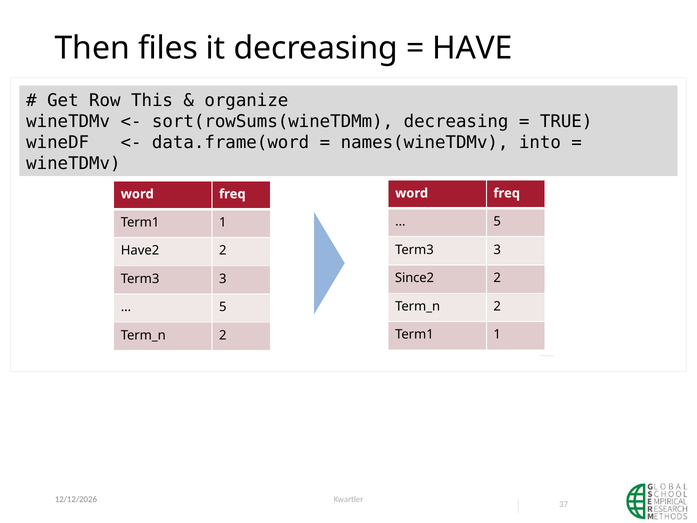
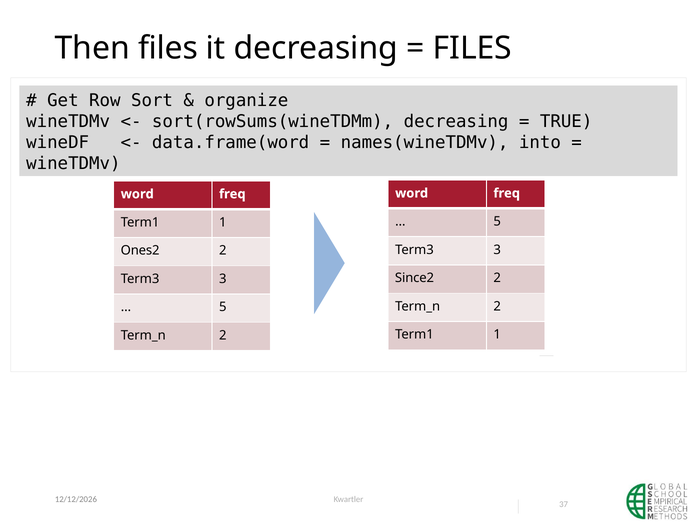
HAVE: HAVE -> FILES (472, 48)
This: This -> Sort (152, 101)
Have2: Have2 -> Ones2 (140, 250)
